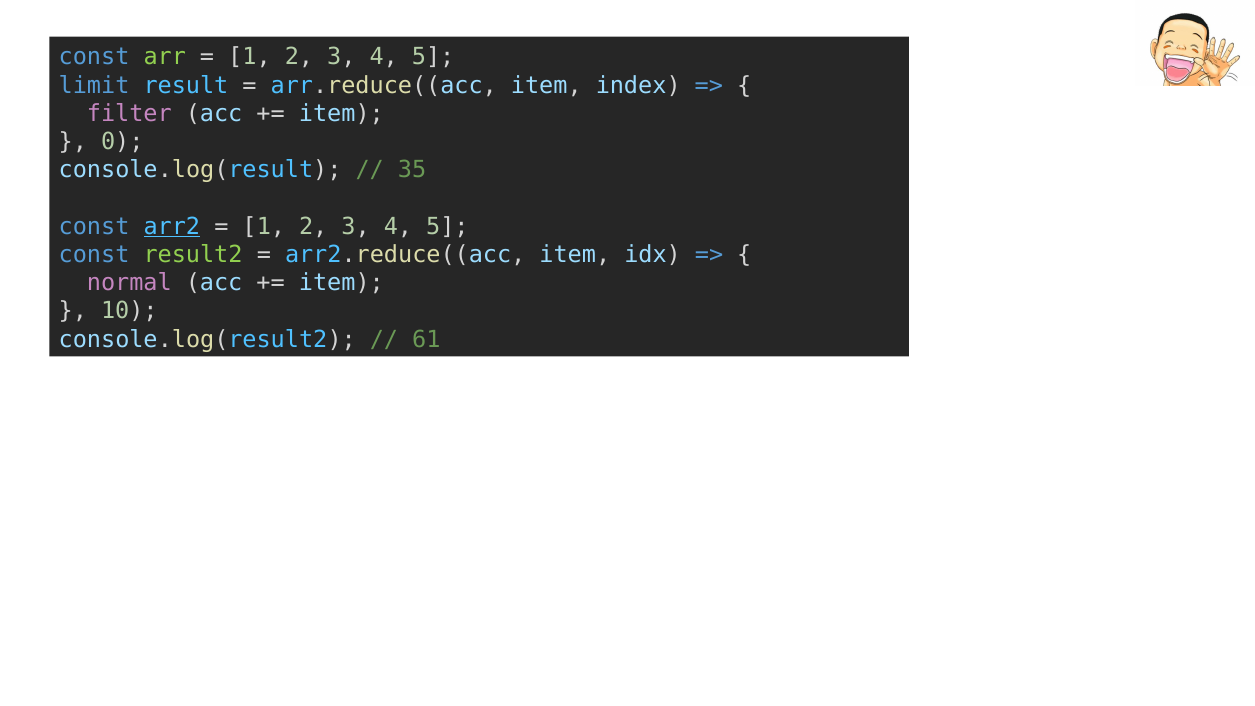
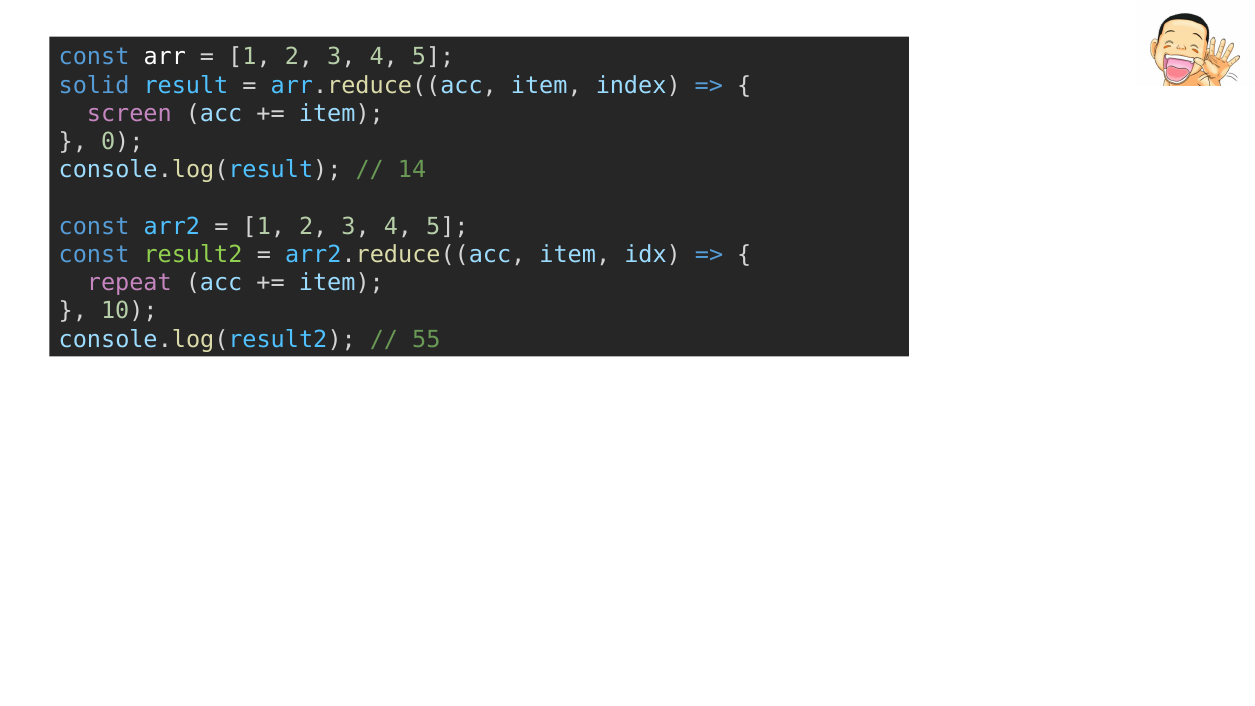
arr colour: light green -> white (165, 57)
limit: limit -> solid (94, 85)
filter: filter -> screen (129, 113)
35: 35 -> 14 (412, 170)
arr2 underline: present -> none (172, 226)
normal: normal -> repeat (129, 283)
61: 61 -> 55 (426, 339)
